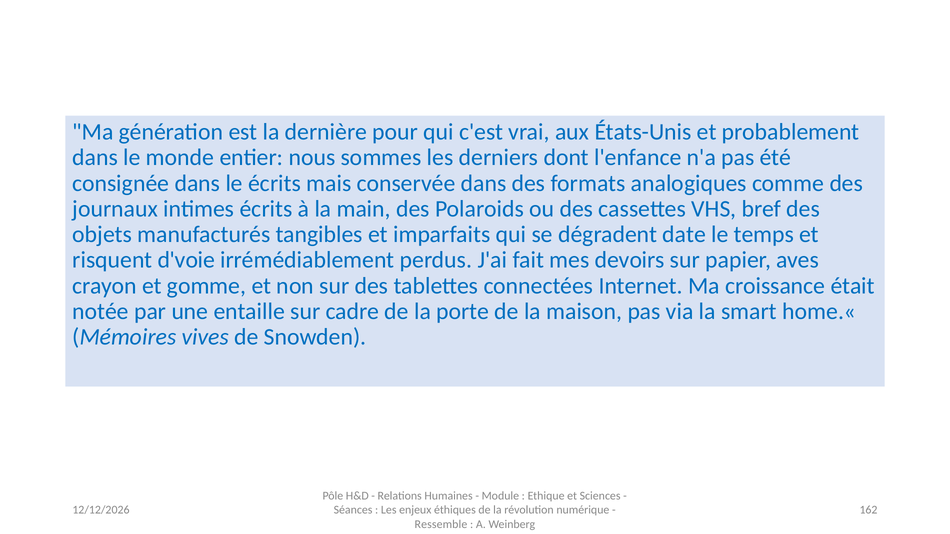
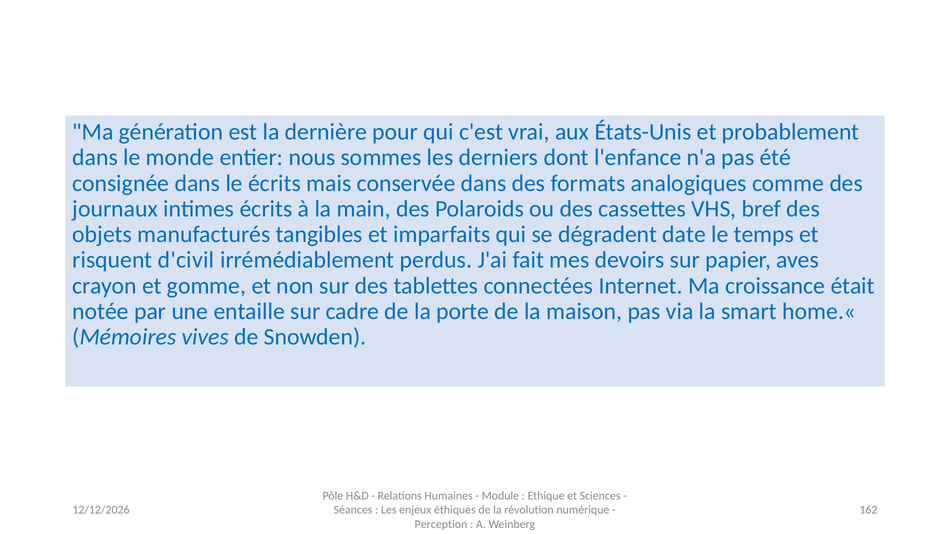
d'voie: d'voie -> d'civil (186, 260)
Ressemble: Ressemble -> Perception (441, 525)
